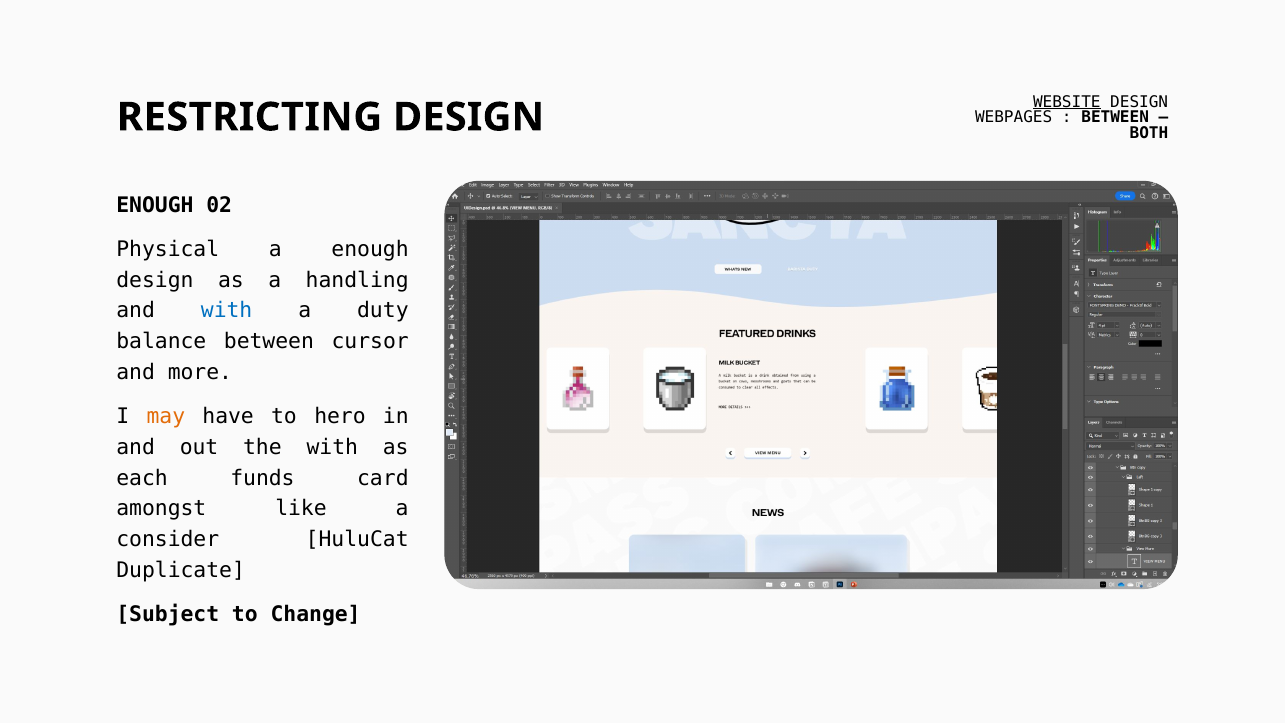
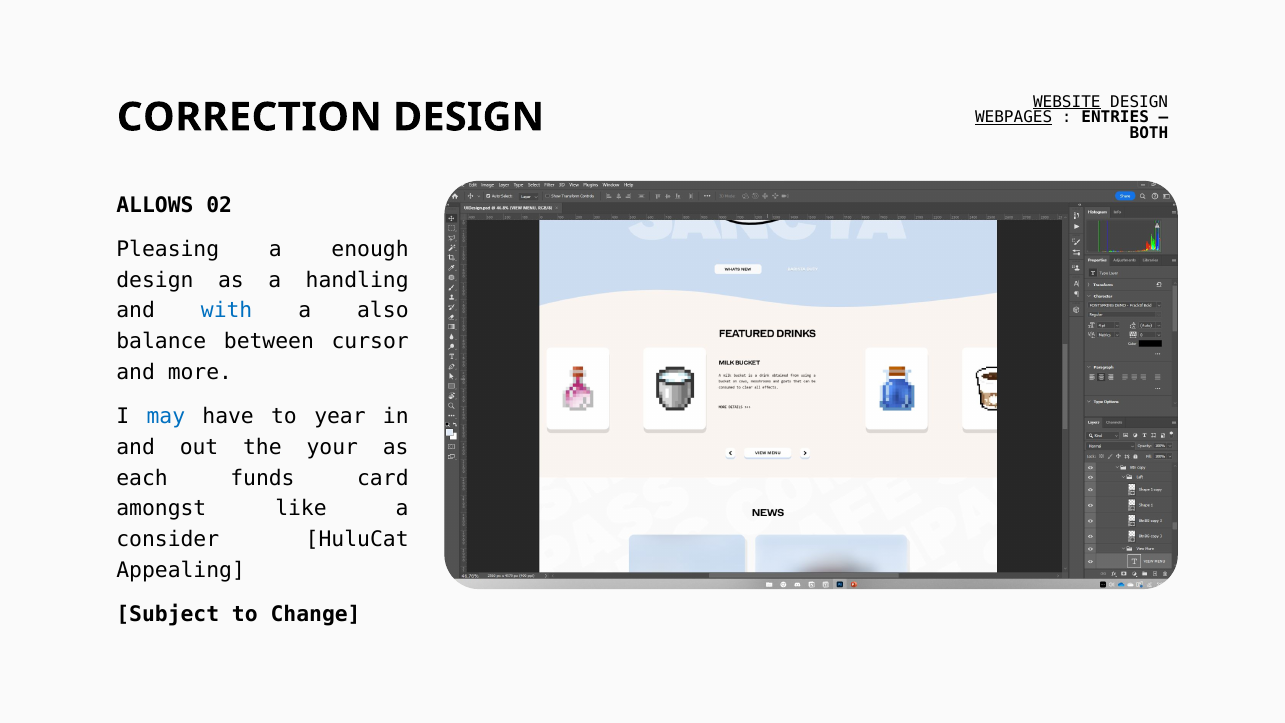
WEBPAGES underline: none -> present (1014, 117)
BETWEEN: BETWEEN -> ENTRIES (1115, 117)
RESTRICTING: RESTRICTING -> CORRECTION (249, 117)
ENOUGH: ENOUGH -> ALLOWS (155, 205)
Physical: Physical -> Pleasing (168, 249)
duty: duty -> also (383, 311)
may colour: orange -> blue (166, 416)
hero: hero -> year (340, 416)
the with: with -> your (332, 447)
Duplicate: Duplicate -> Appealing (181, 570)
